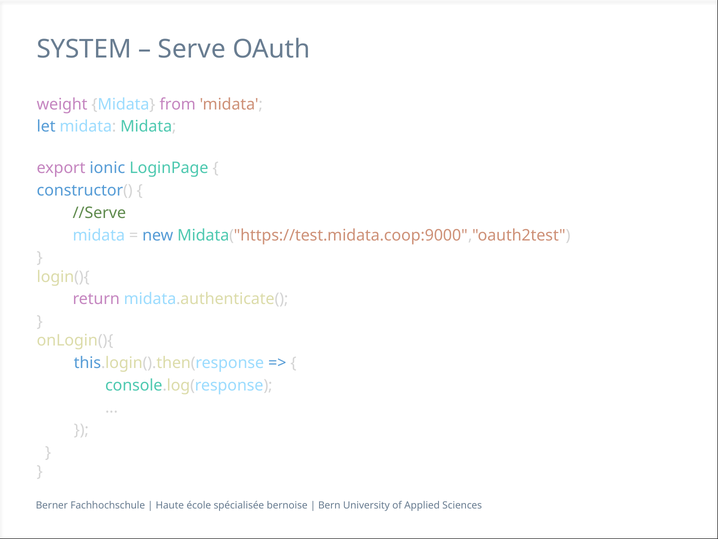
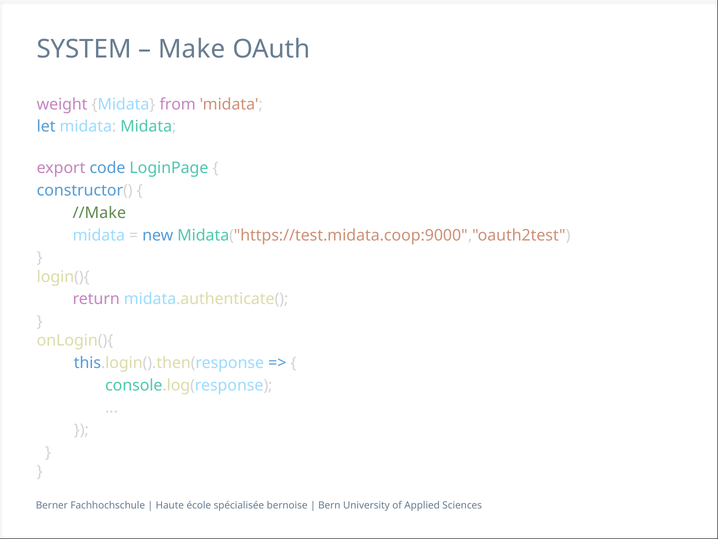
Serve: Serve -> Make (192, 49)
ionic: ionic -> code (107, 168)
//Serve: //Serve -> //Make (99, 213)
